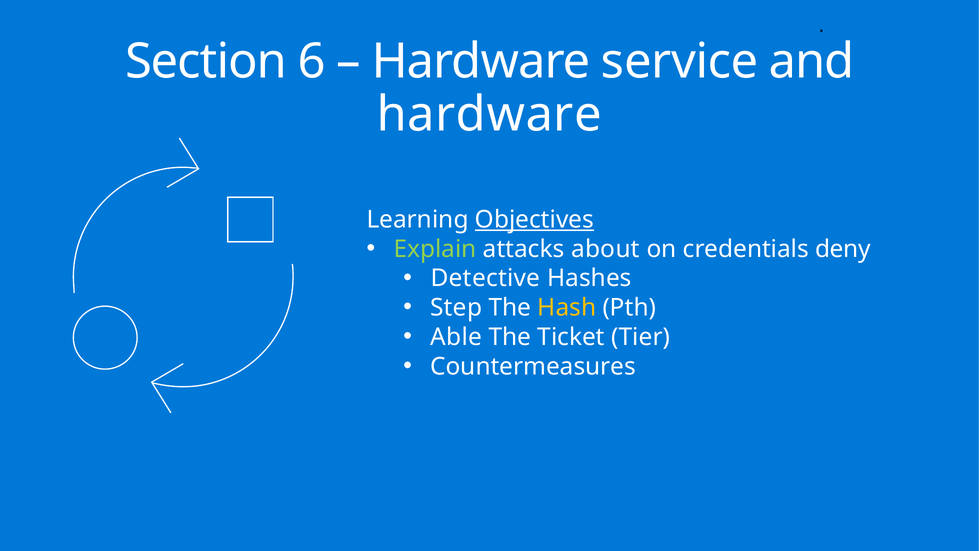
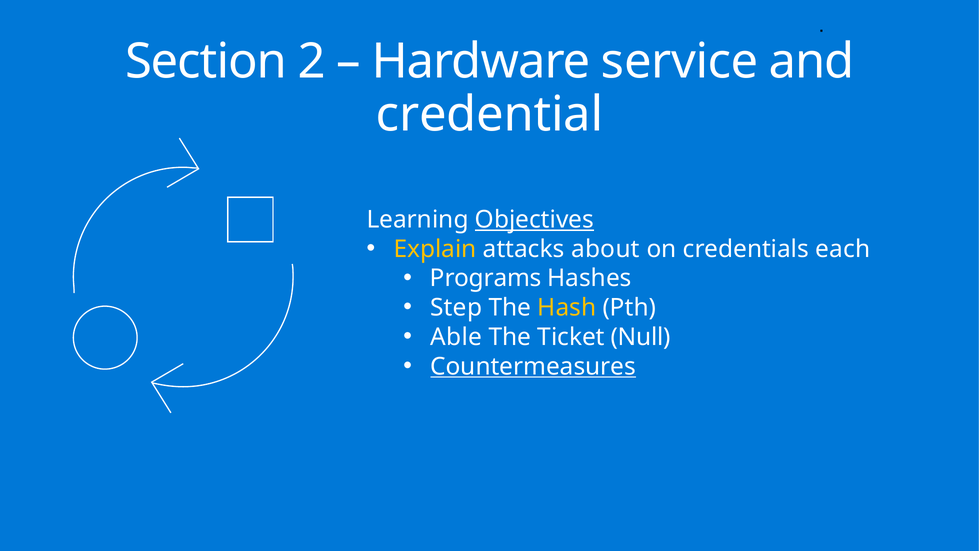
6: 6 -> 2 (312, 62)
hardware: hardware -> credential (490, 115)
Explain colour: light green -> yellow (435, 249)
deny: deny -> each (843, 249)
Detective: Detective -> Programs (486, 278)
Tier: Tier -> Null (641, 337)
Countermeasures underline: none -> present (533, 366)
